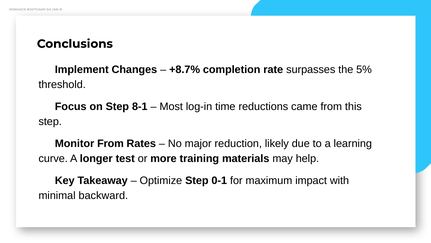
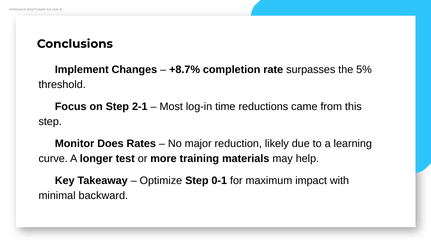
8-1: 8-1 -> 2-1 (140, 106)
Monitor From: From -> Does (110, 143)
